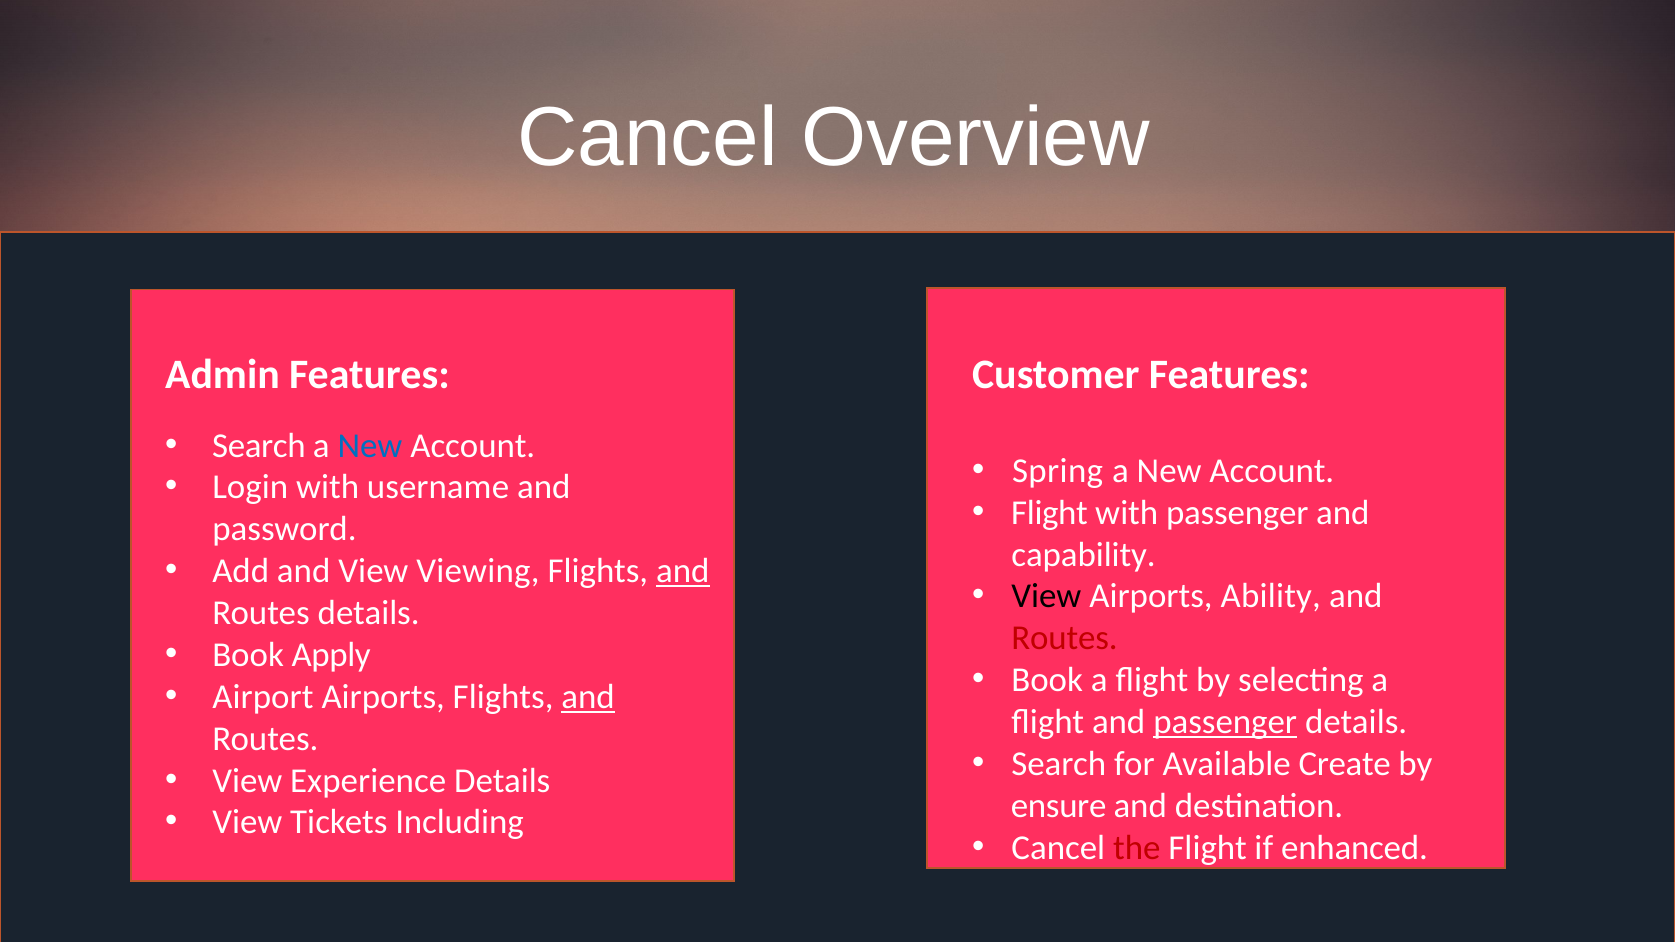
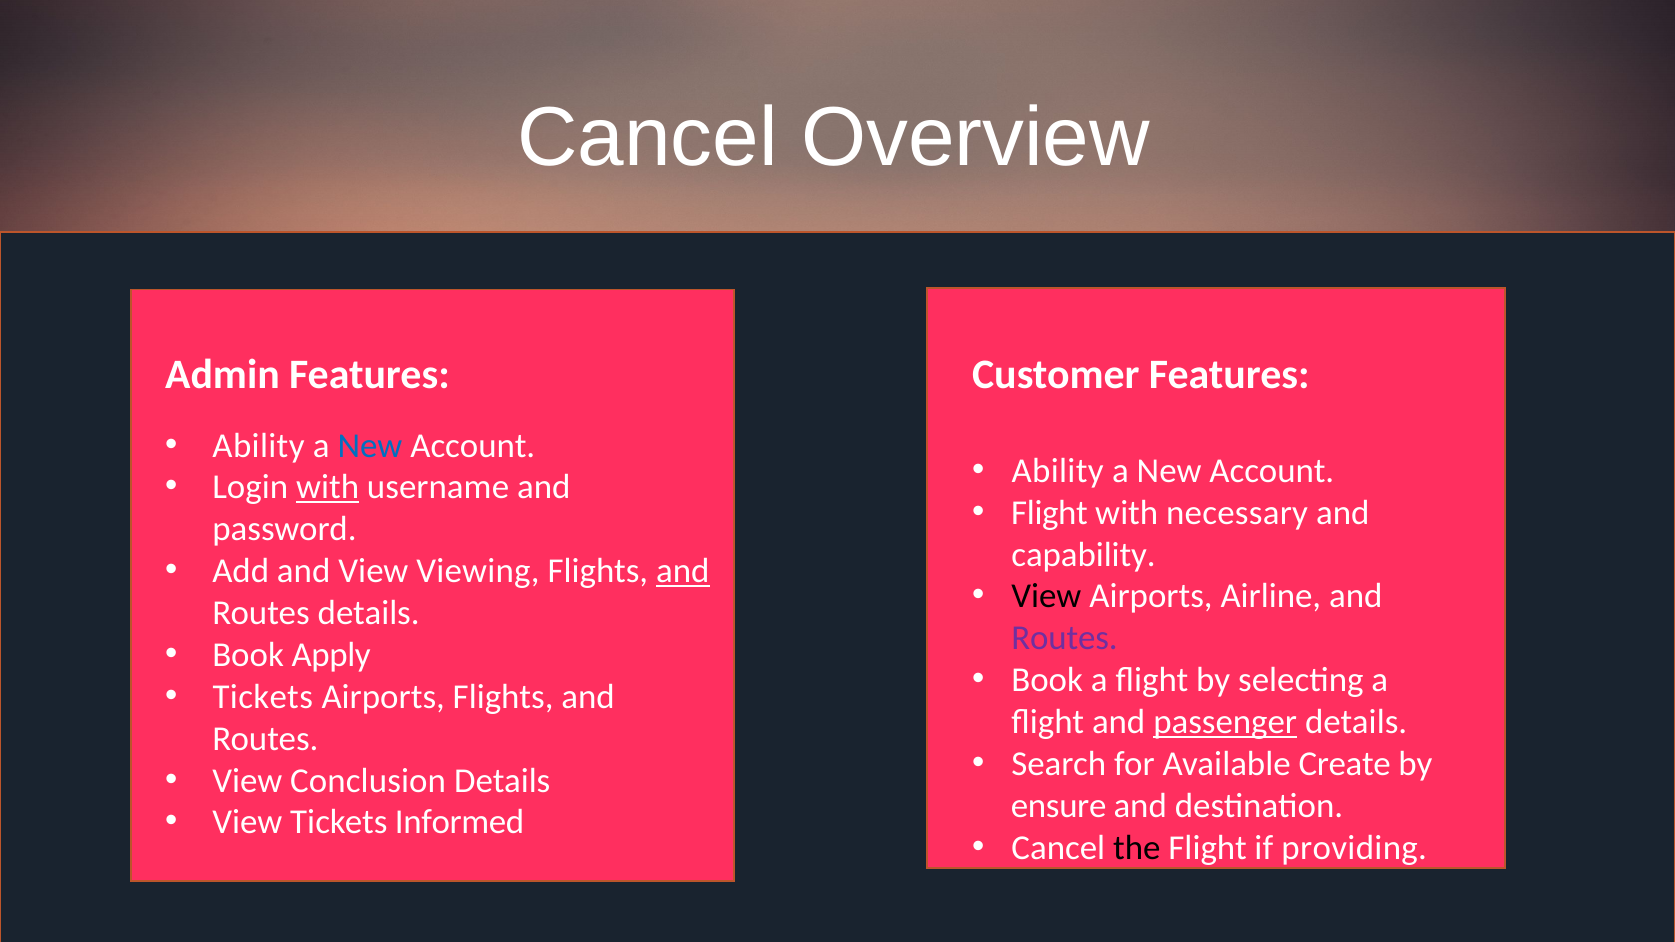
Search: Search -> Ability (259, 446)
Spring: Spring -> Ability (1058, 471)
with underline: none -> present (328, 487)
with passenger: passenger -> necessary (1237, 513)
Ability: Ability -> Airline (1271, 597)
Routes colour: red -> purple (1065, 638)
Airport: Airport -> Tickets (263, 697)
and underline: present -> none (588, 697)
Experience: Experience -> Conclusion (368, 781)
Including: Including -> Informed (460, 823)
the colour: red -> black (1137, 848)
enhanced: enhanced -> providing (1354, 848)
